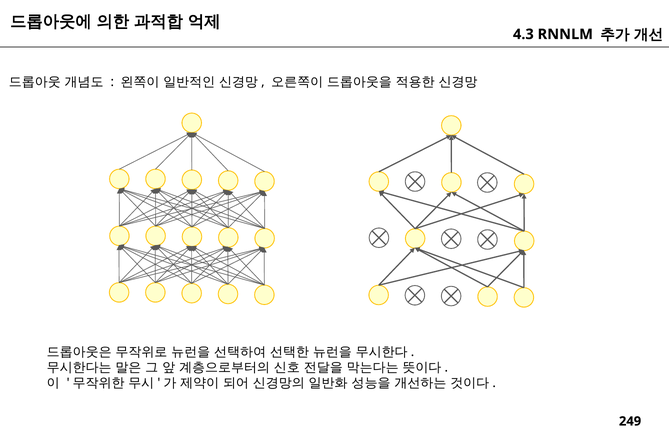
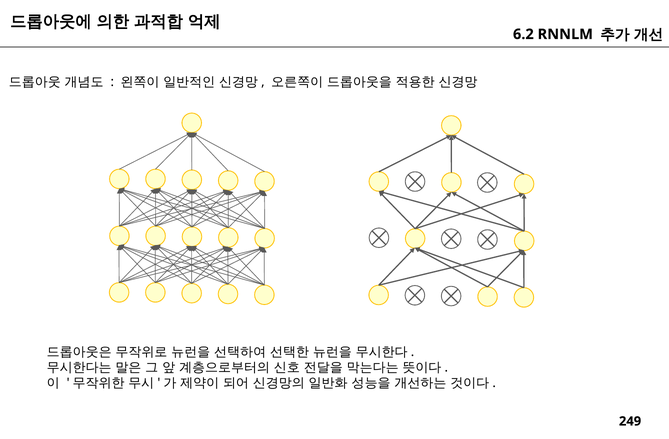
4.3: 4.3 -> 6.2 (523, 34)
